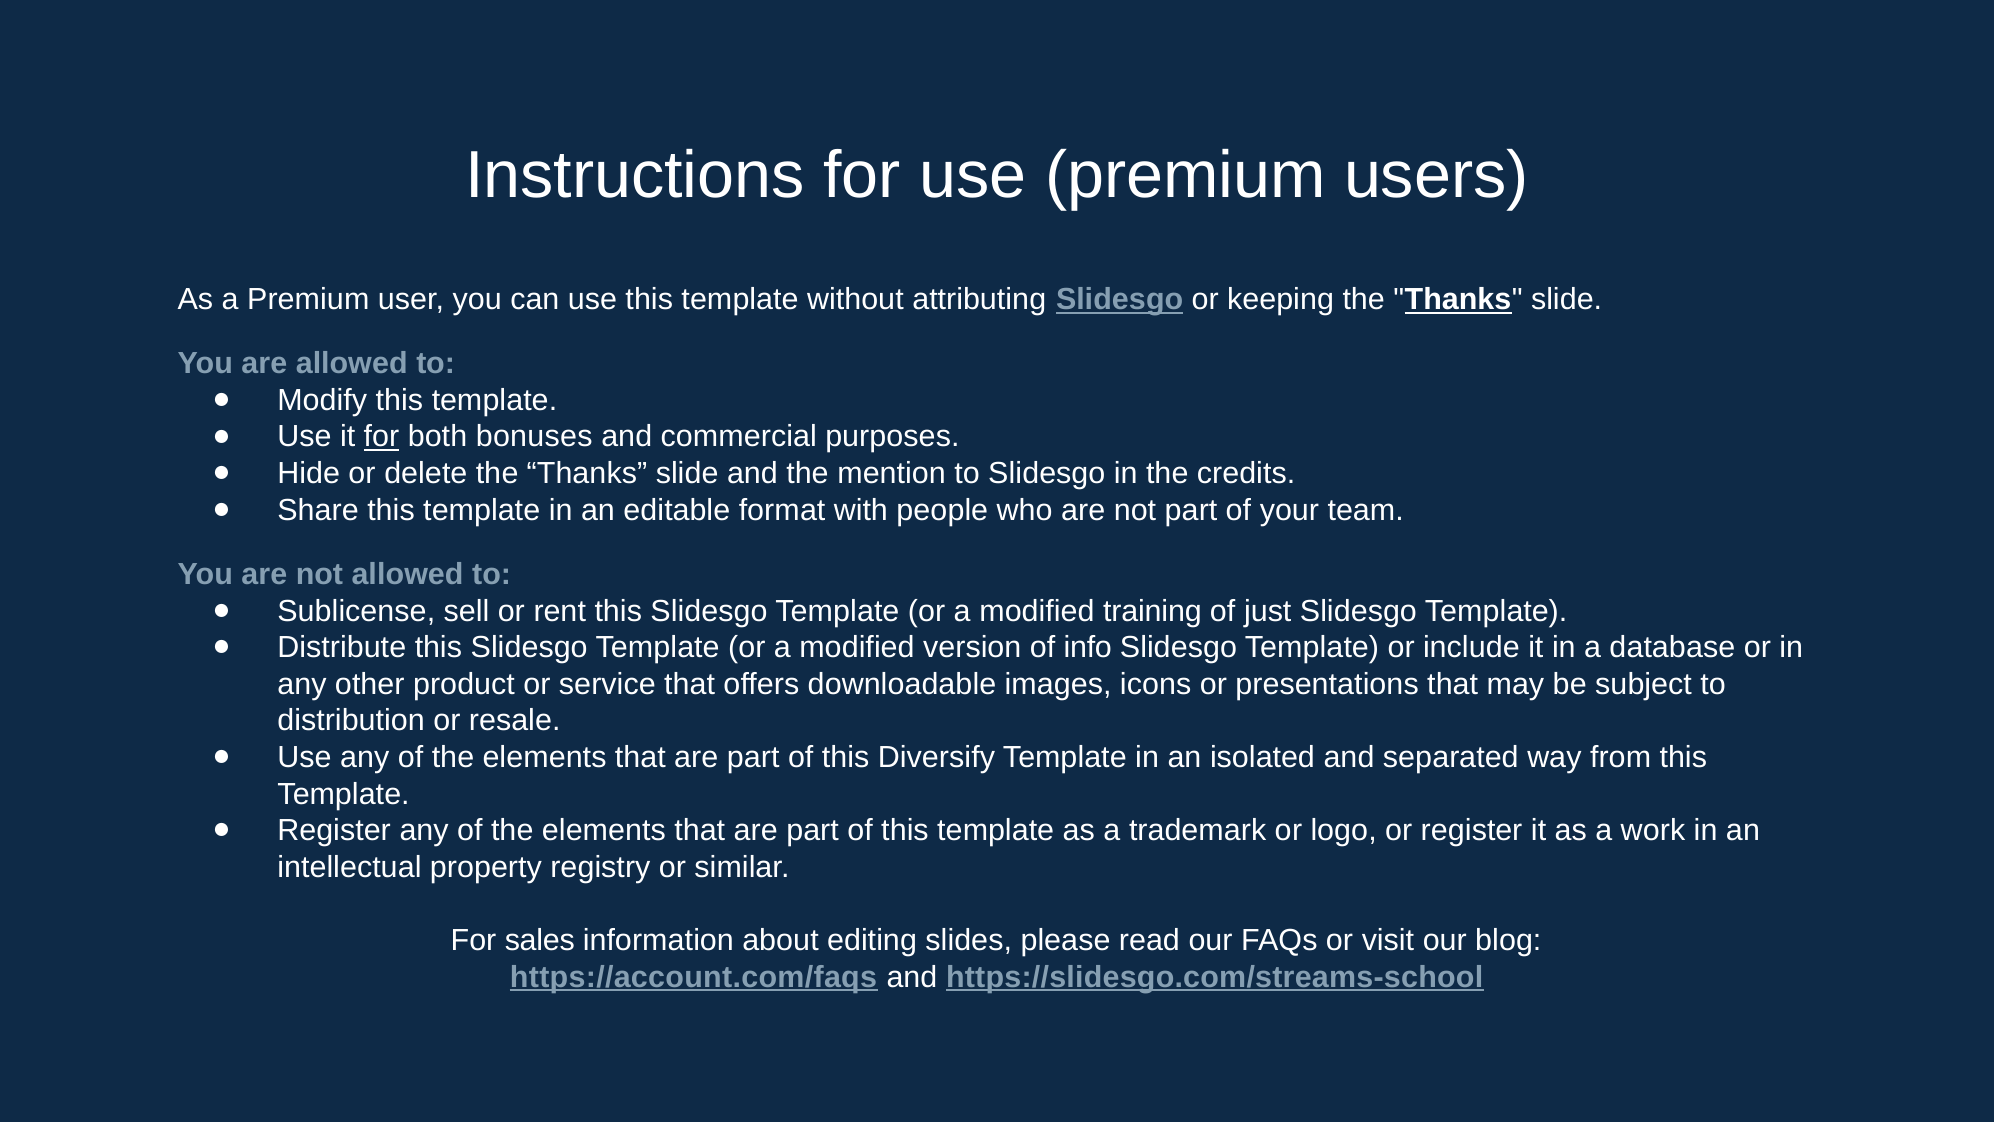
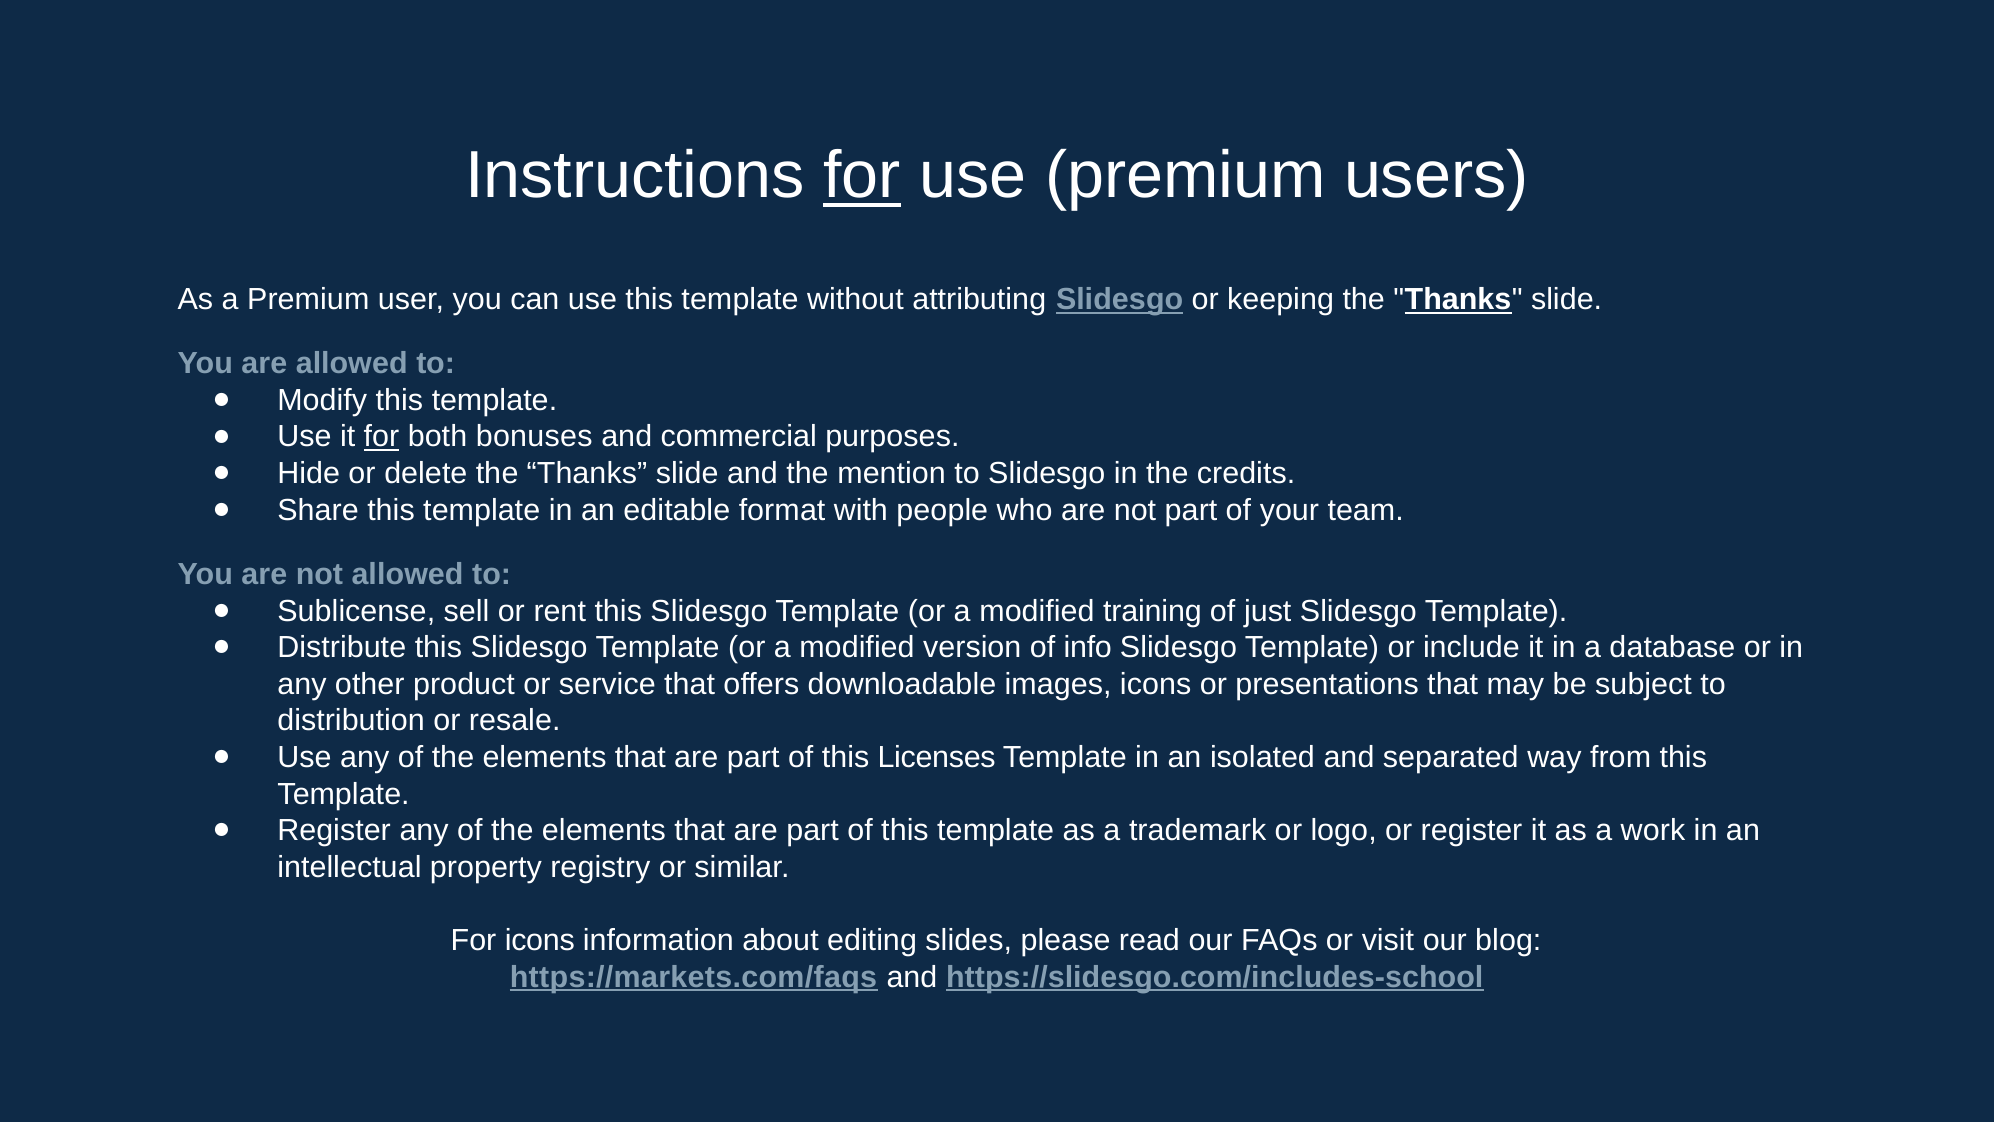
for underline: none -> present (862, 176)
Diversify: Diversify -> Licenses (937, 757)
For sales: sales -> icons (540, 940)
https://account.com/faqs: https://account.com/faqs -> https://markets.com/faqs (693, 977)
https://slidesgo.com/streams-school: https://slidesgo.com/streams-school -> https://slidesgo.com/includes-school (1215, 977)
